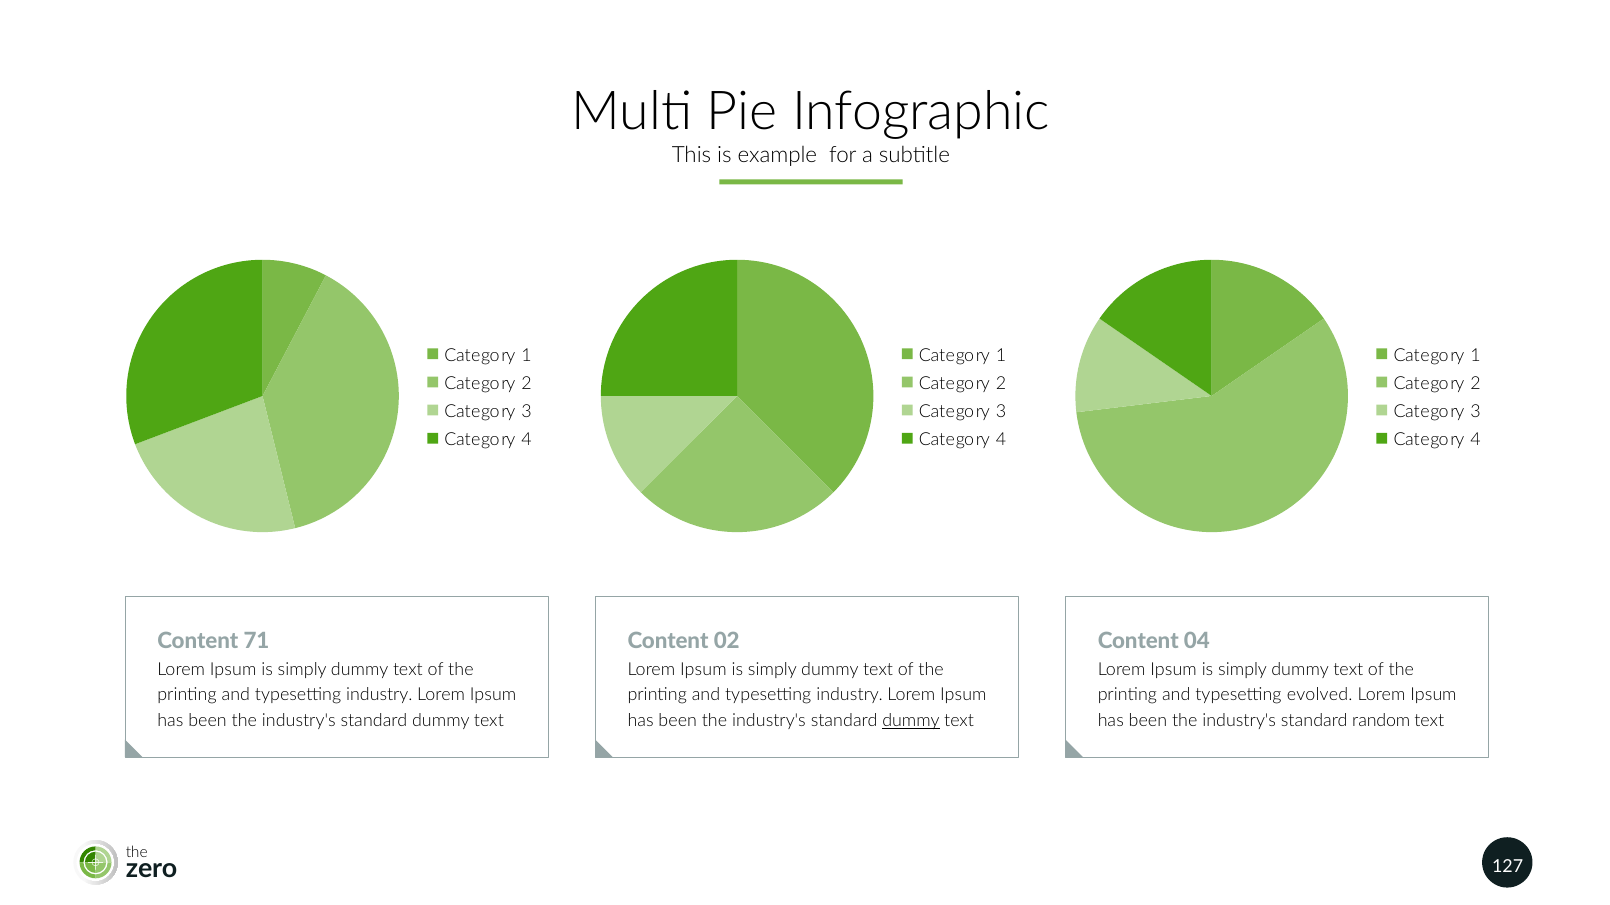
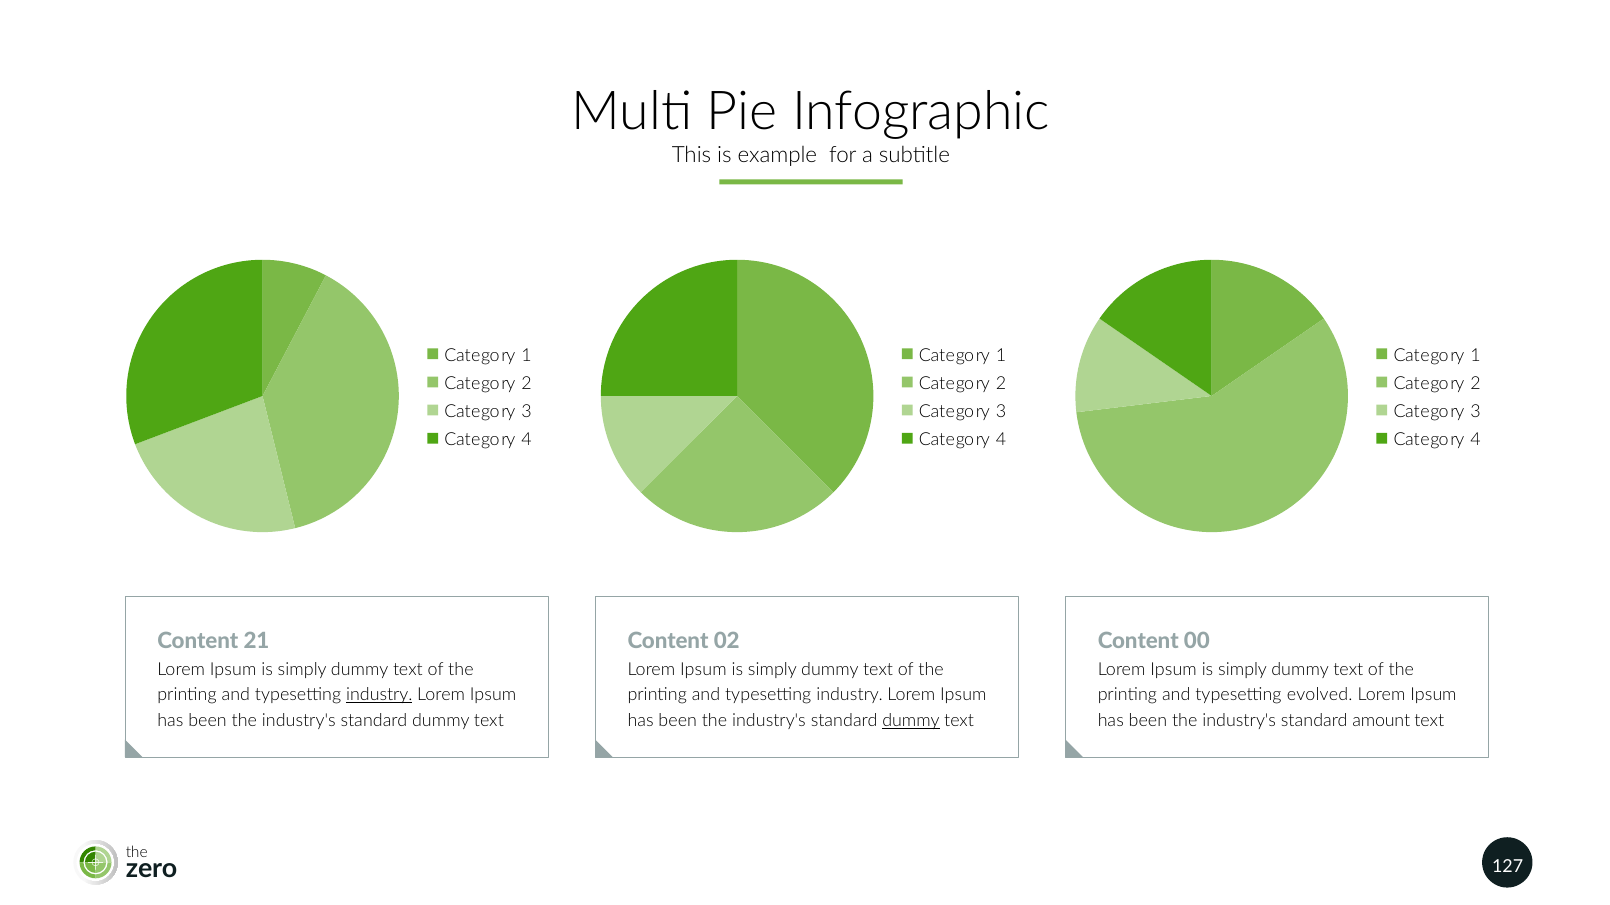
71: 71 -> 21 (257, 642)
04: 04 -> 00 (1197, 642)
industry underline: none -> present (379, 695)
random: random -> amount (1381, 721)
